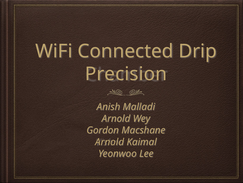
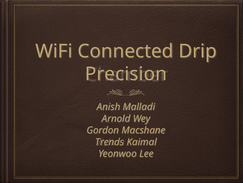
Arnold: Arnold -> Trends (110, 141)
